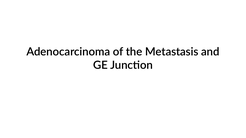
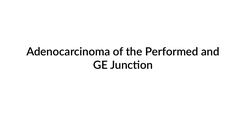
Metastasis: Metastasis -> Performed (172, 52)
